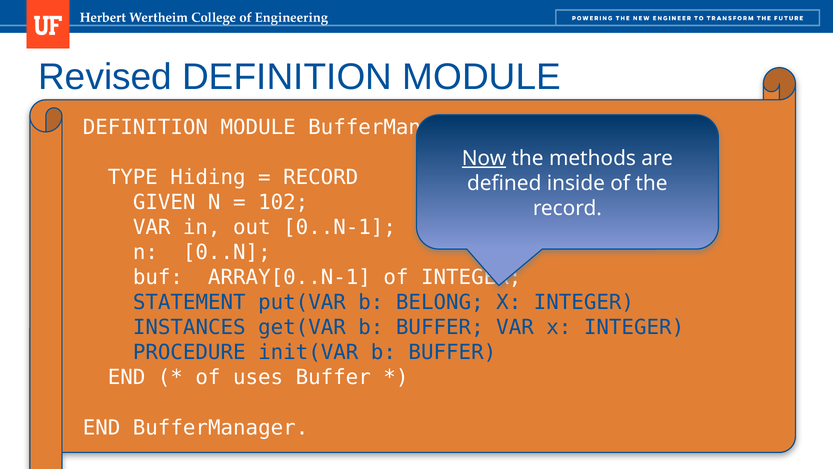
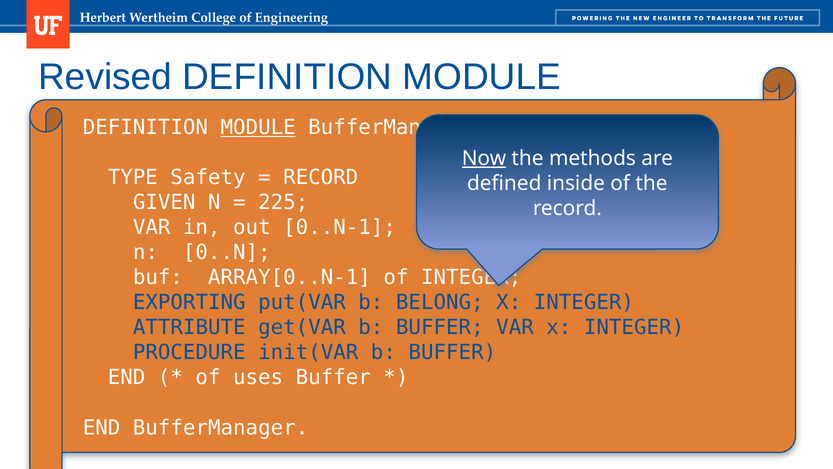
MODULE underline: none -> present (258, 127)
Hiding: Hiding -> Safety (208, 177)
102: 102 -> 225 (283, 202)
STATEMENT: STATEMENT -> EXPORTING (189, 302)
INSTANCES: INSTANCES -> ATTRIBUTE (189, 327)
